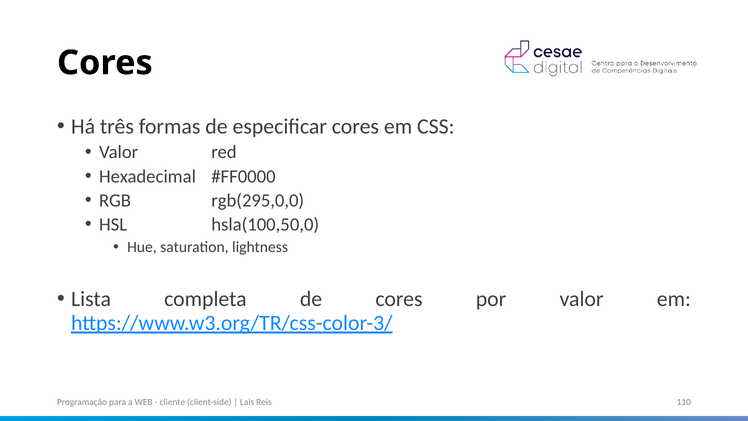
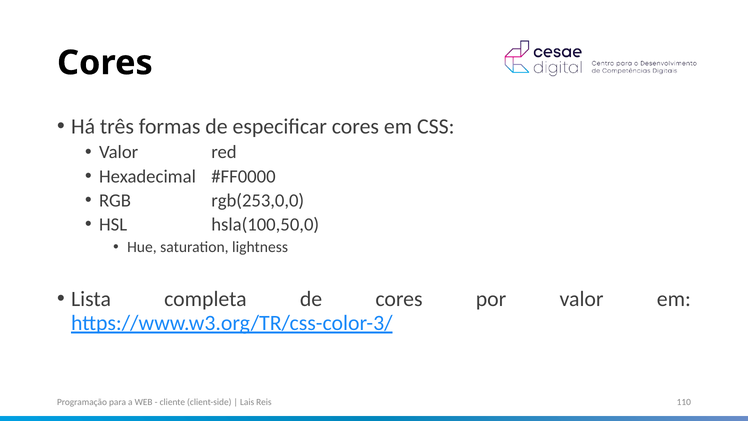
rgb(295,0,0: rgb(295,0,0 -> rgb(253,0,0 (258, 200)
